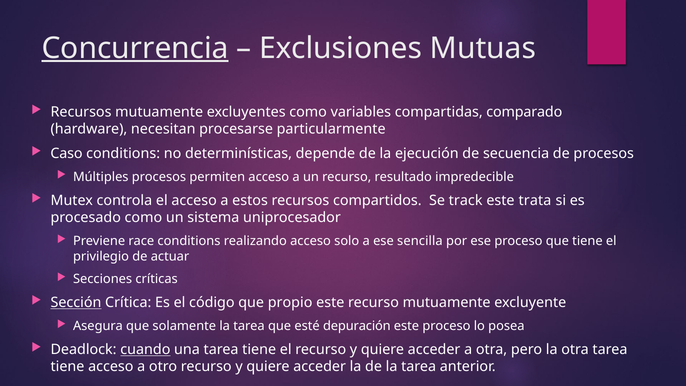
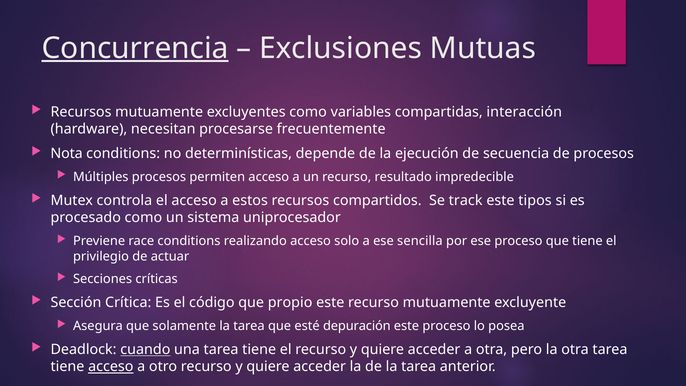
comparado: comparado -> interacción (524, 112)
particularmente: particularmente -> frecuentemente (331, 129)
Caso: Caso -> Nota (67, 153)
trata: trata -> tipos (535, 200)
Sección underline: present -> none (76, 303)
acceso underline: none -> present (111, 367)
